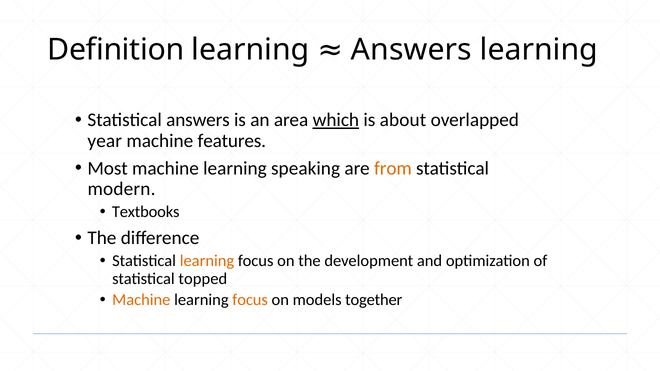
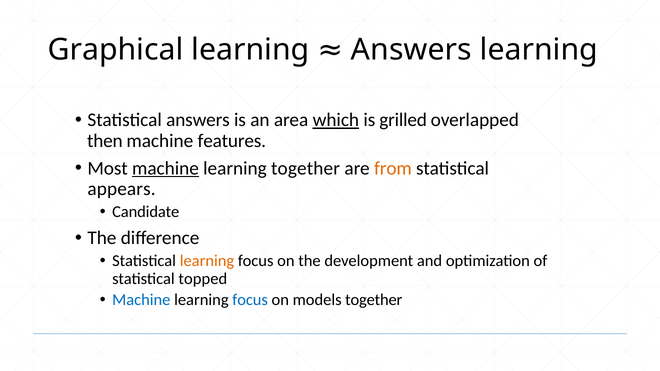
Definition: Definition -> Graphical (116, 50)
about: about -> grilled (403, 120)
year: year -> then (105, 141)
machine underline: none -> present (165, 168)
learning speaking: speaking -> together (306, 168)
modern: modern -> appears (122, 189)
Textbooks: Textbooks -> Candidate (146, 212)
Machine colour: orange -> blue (141, 300)
focus colour: orange -> blue (250, 300)
